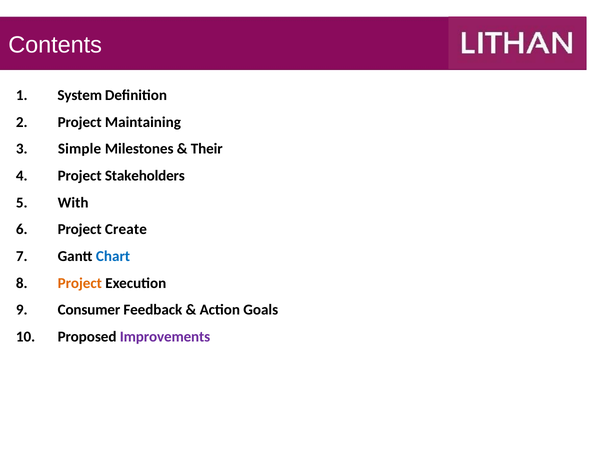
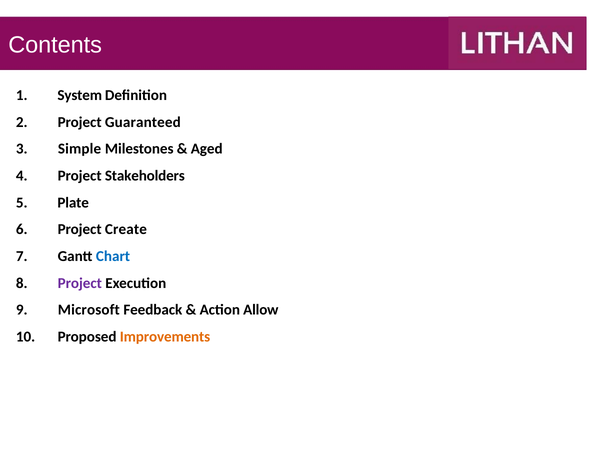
Maintaining: Maintaining -> Guaranteed (143, 122)
Their: Their -> Aged (207, 149)
With: With -> Plate (73, 203)
Project colour: orange -> purple (80, 283)
Consumer: Consumer -> Microsoft (89, 310)
Goals: Goals -> Allow (261, 310)
Improvements colour: purple -> orange (165, 337)
